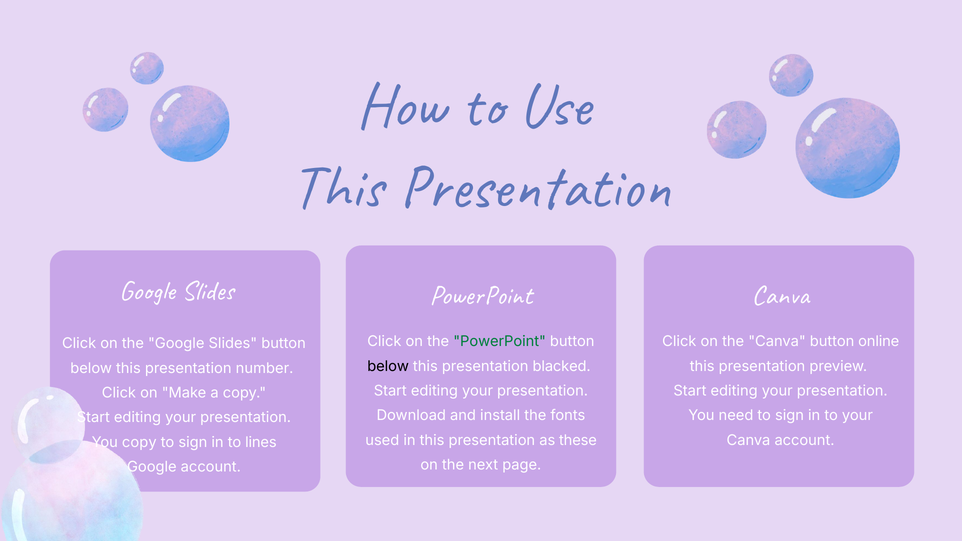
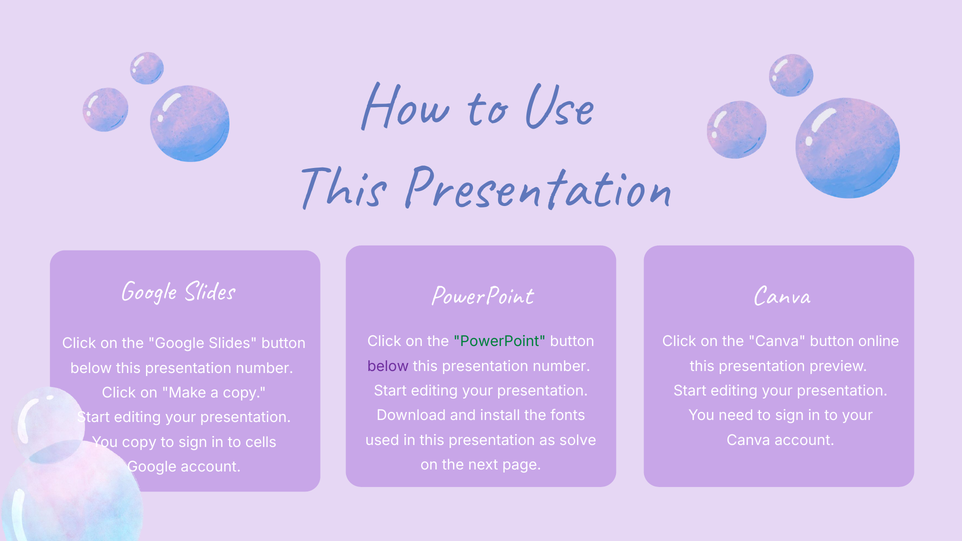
below colour: black -> purple (388, 366)
blacked: blacked -> number (562, 366)
these: these -> solve (578, 440)
lines: lines -> cells (261, 442)
